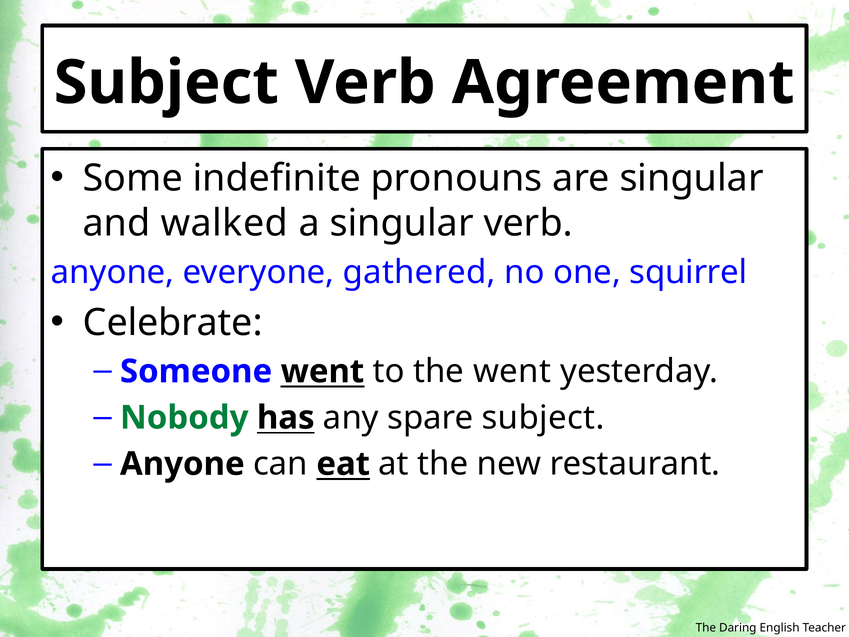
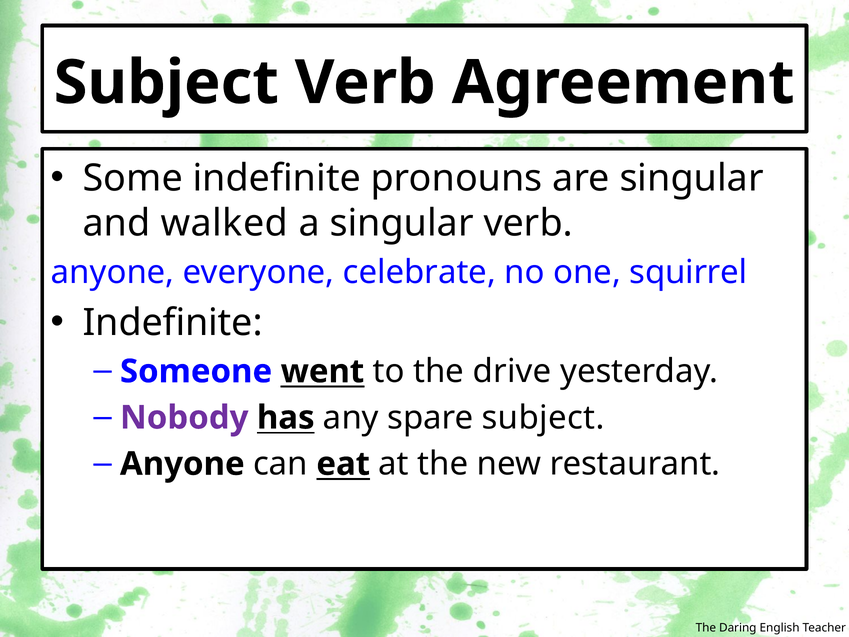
gathered: gathered -> celebrate (419, 272)
Celebrate: Celebrate -> Indefinite (173, 323)
the went: went -> drive (512, 371)
Nobody colour: green -> purple (184, 418)
